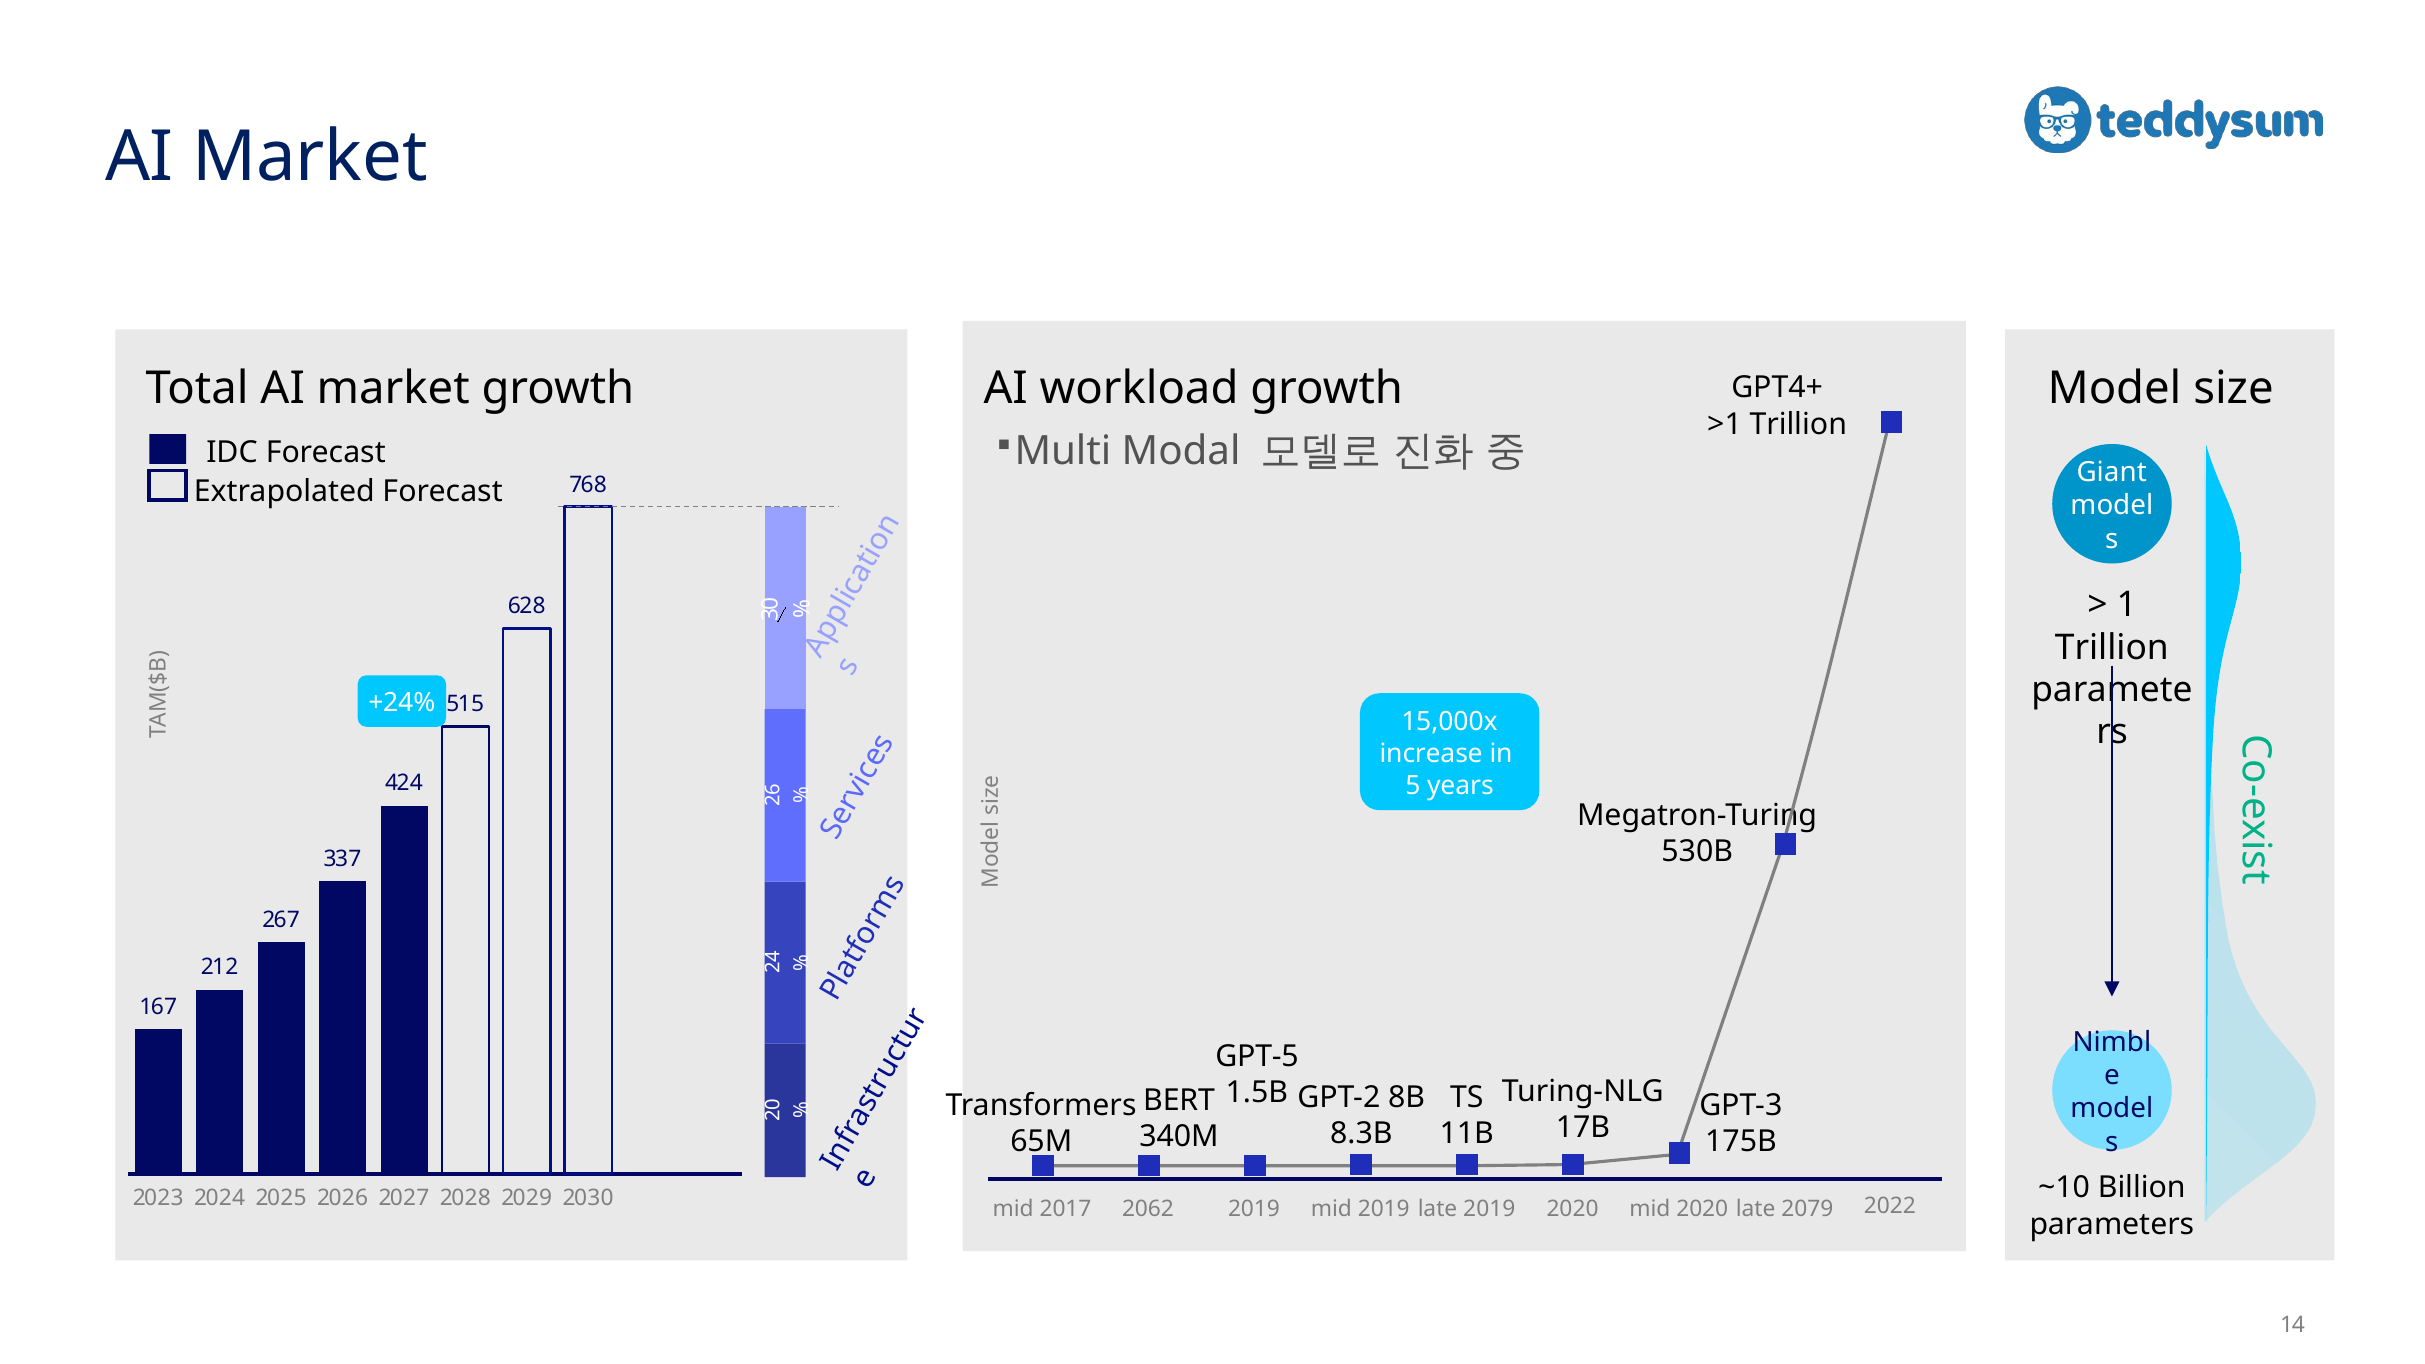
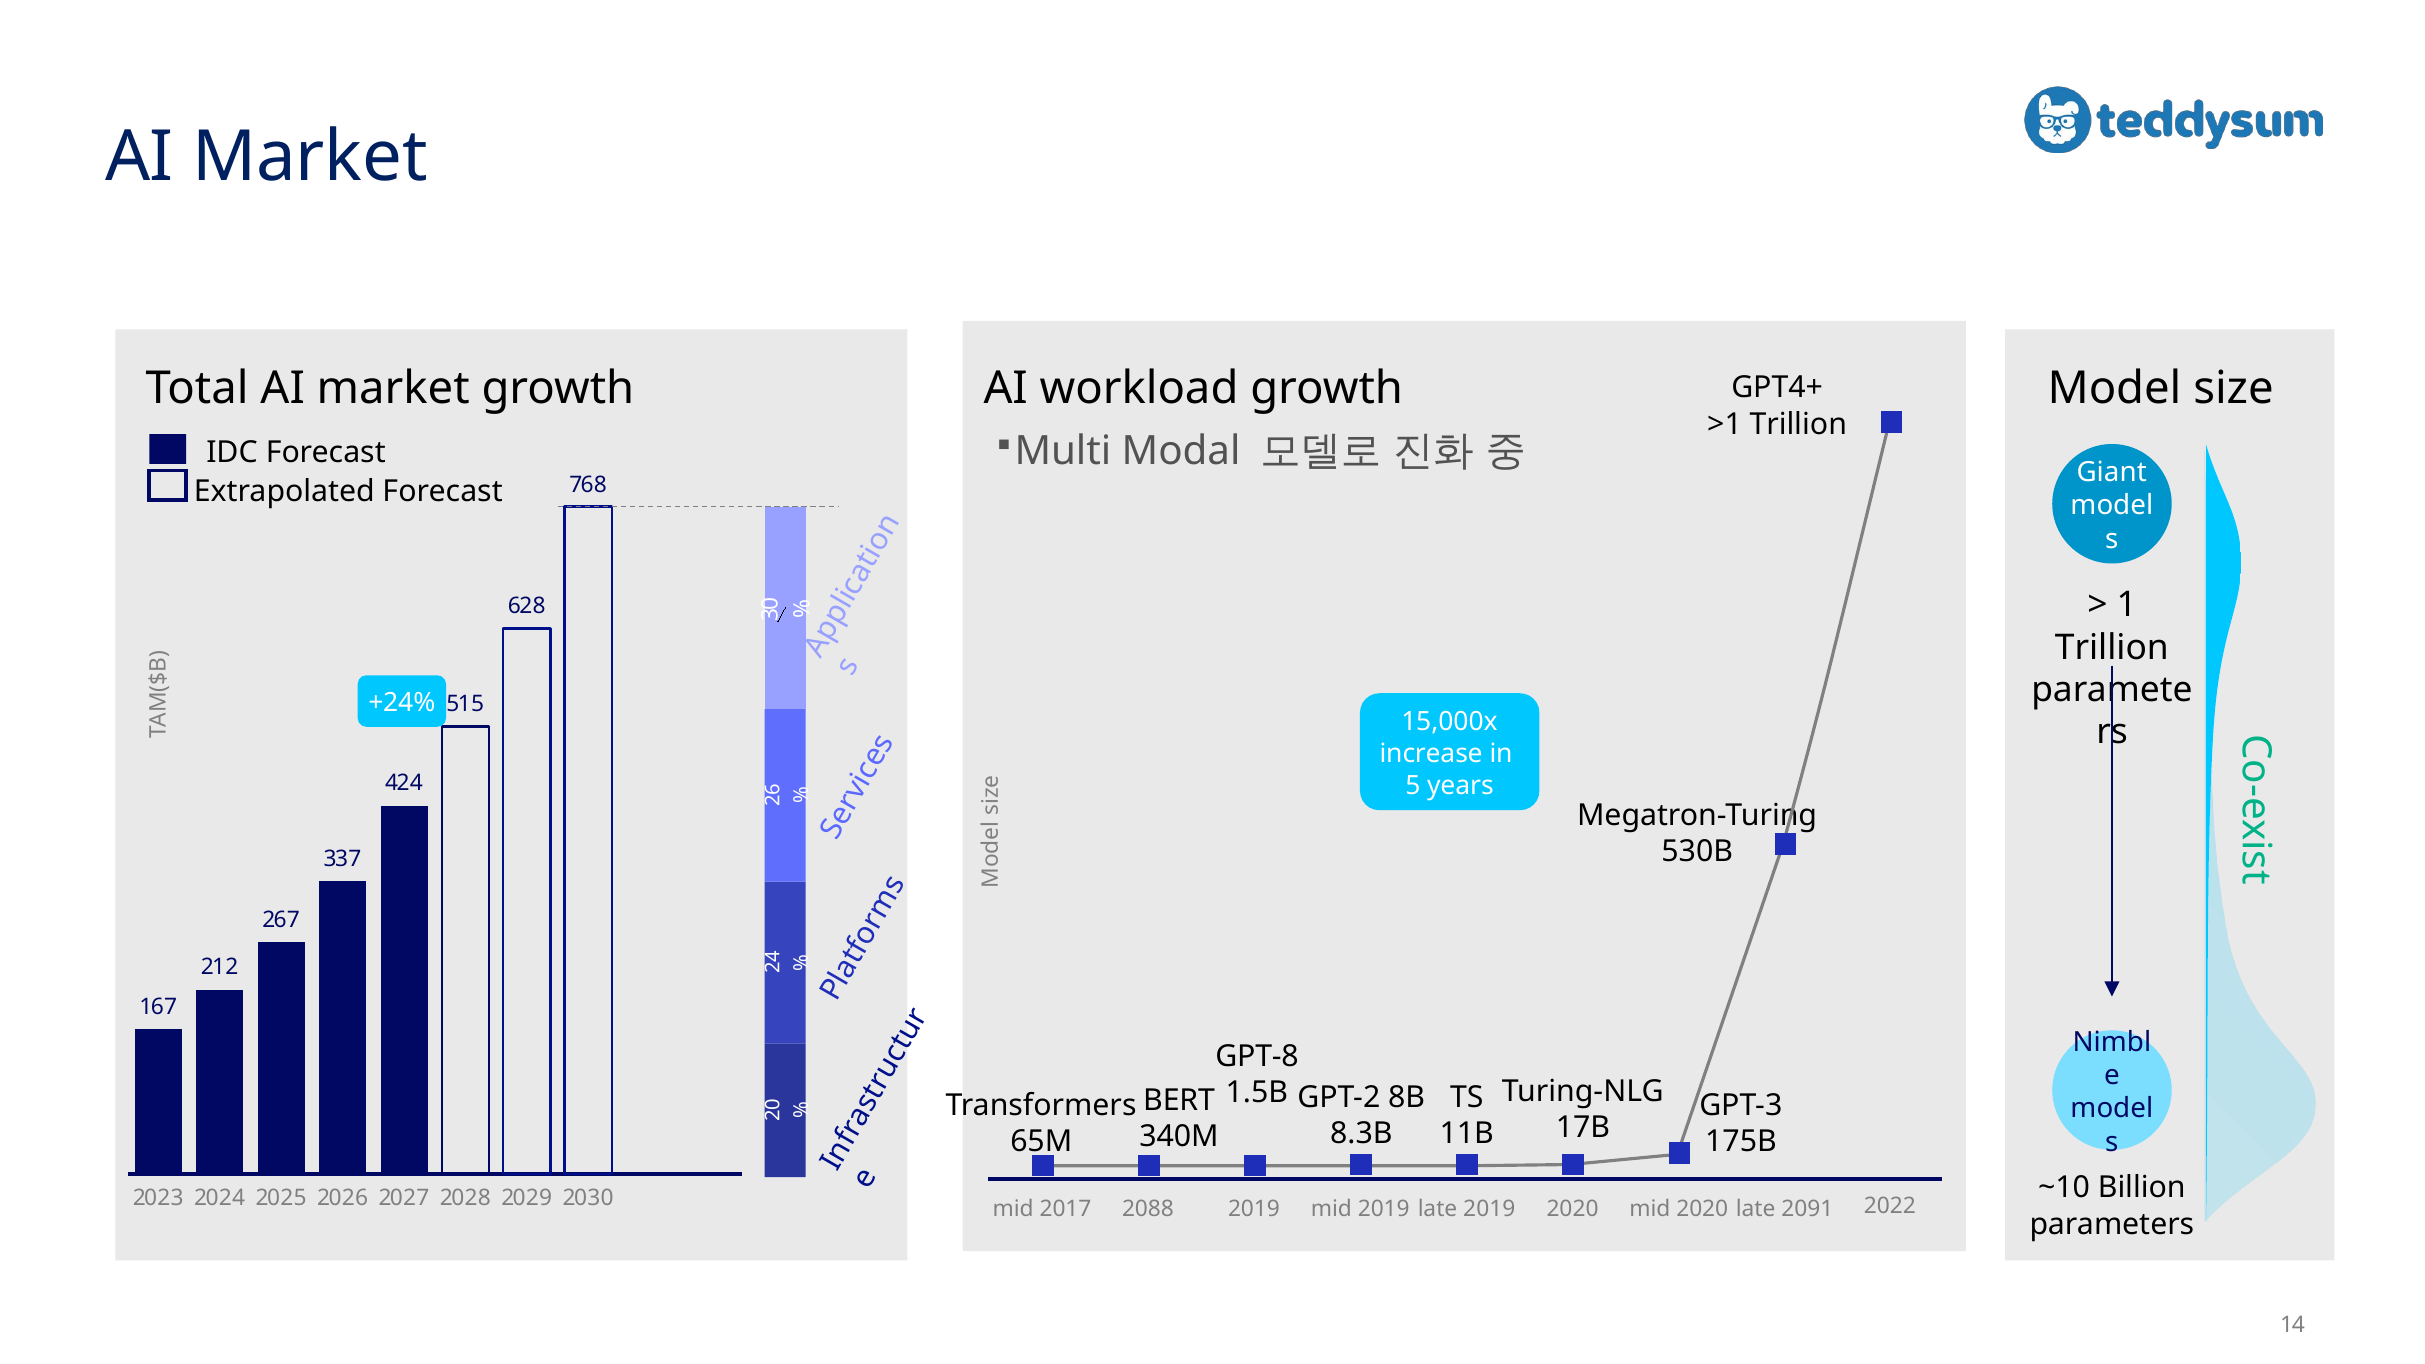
GPT-5: GPT-5 -> GPT-8 (1257, 1056)
2062: 2062 -> 2088 (1148, 1209)
2079: 2079 -> 2091 (1807, 1209)
